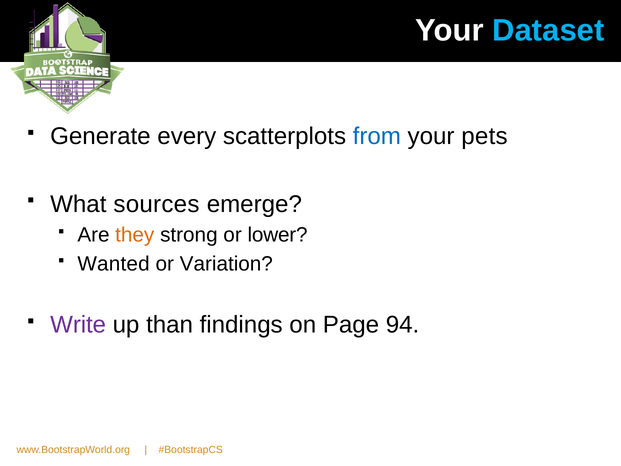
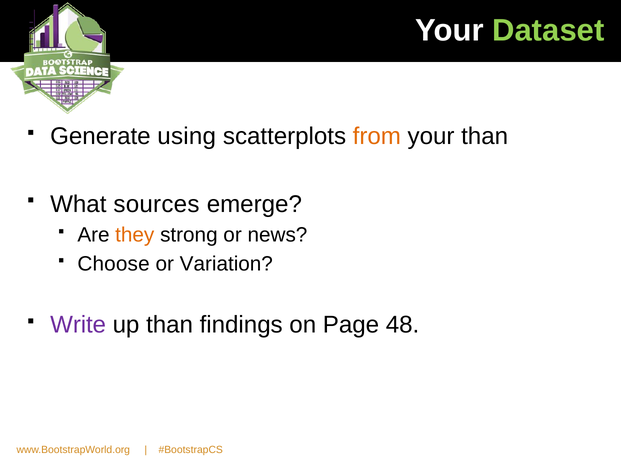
Dataset colour: light blue -> light green (548, 31)
every: every -> using (187, 136)
from colour: blue -> orange (377, 136)
your pets: pets -> than (485, 136)
lower: lower -> news (277, 235)
Wanted: Wanted -> Choose (114, 264)
94: 94 -> 48 (403, 325)
